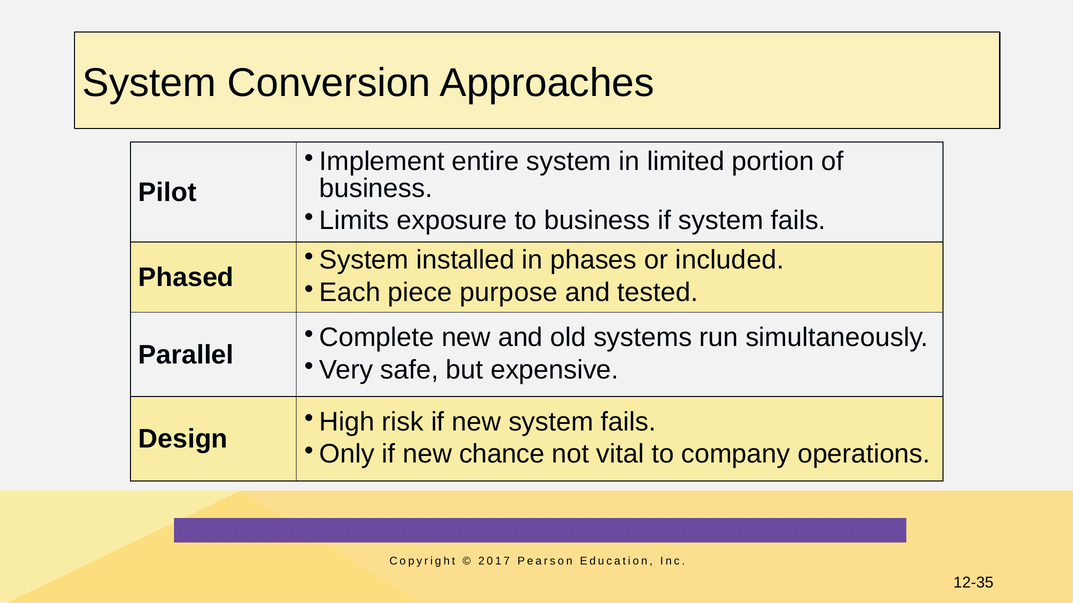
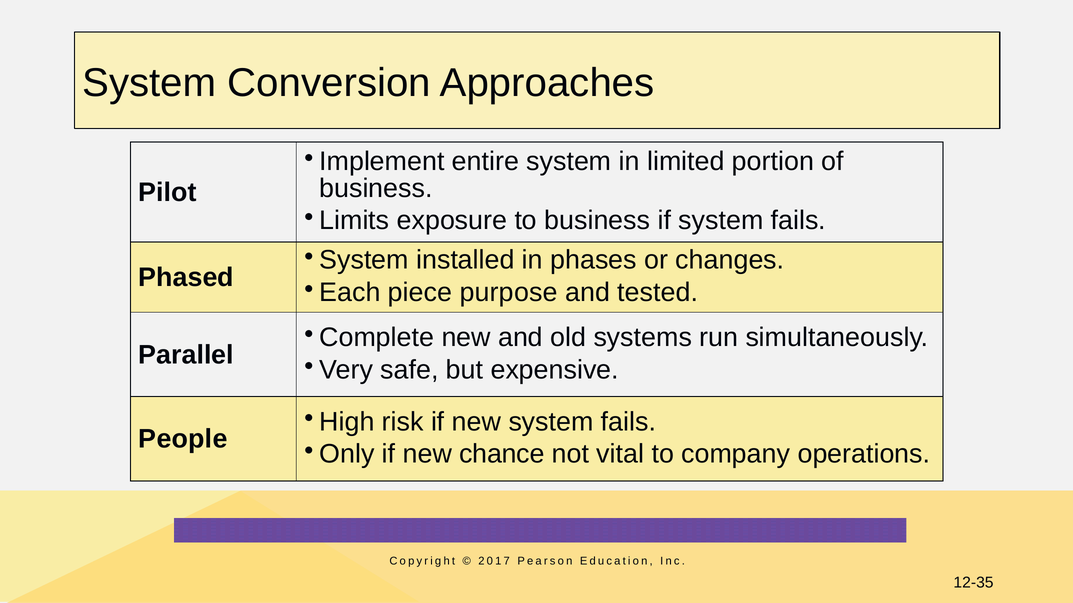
included: included -> changes (730, 260)
Design: Design -> People (183, 440)
